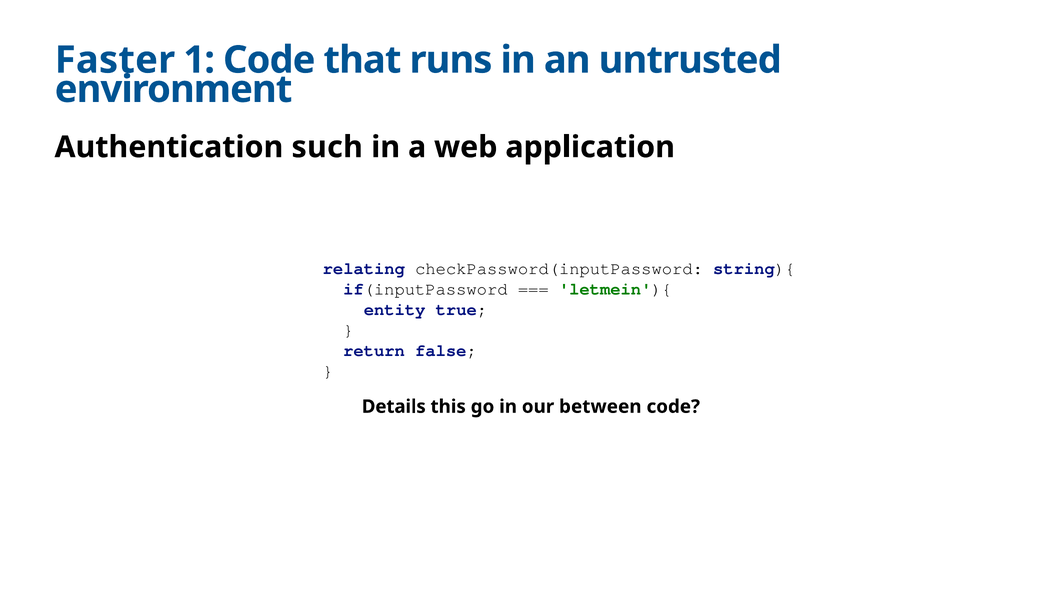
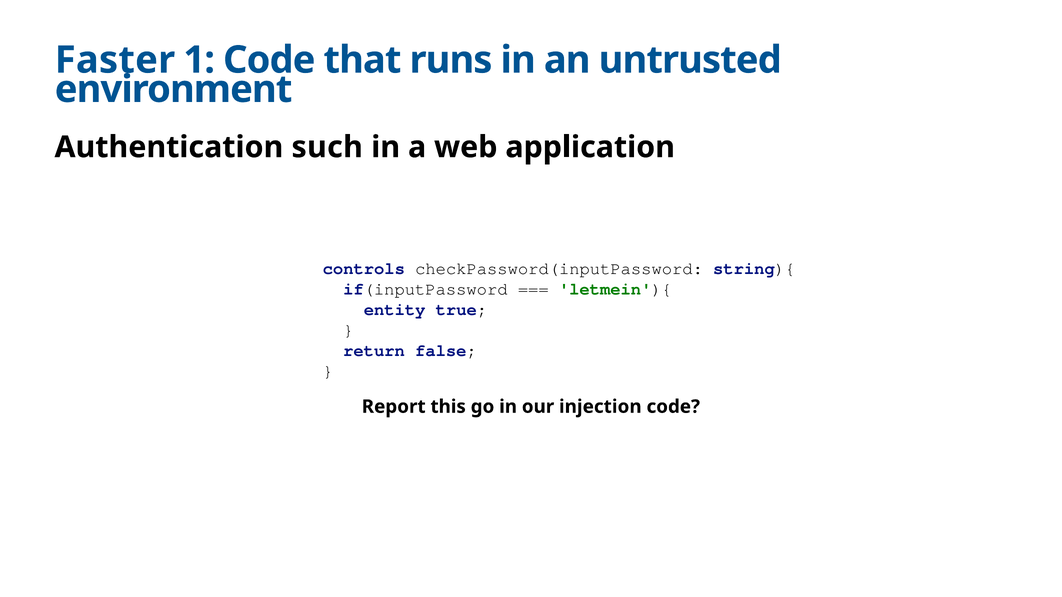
relating: relating -> controls (364, 269)
Details: Details -> Report (394, 407)
between: between -> injection (600, 407)
